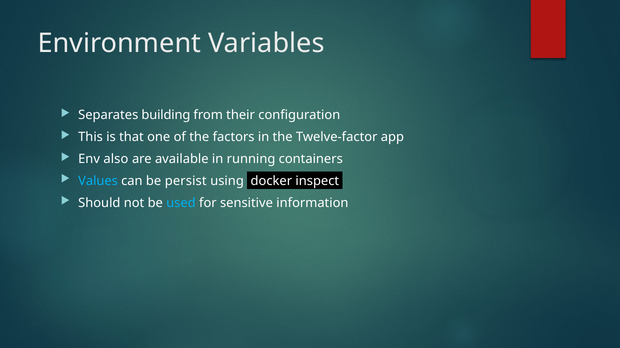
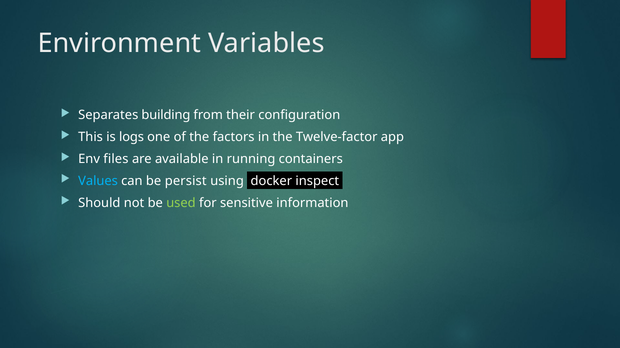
that: that -> logs (132, 137)
also: also -> files (116, 159)
used colour: light blue -> light green (181, 203)
